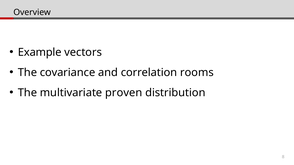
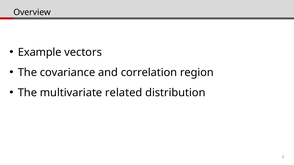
rooms: rooms -> region (197, 73)
proven: proven -> related (124, 93)
